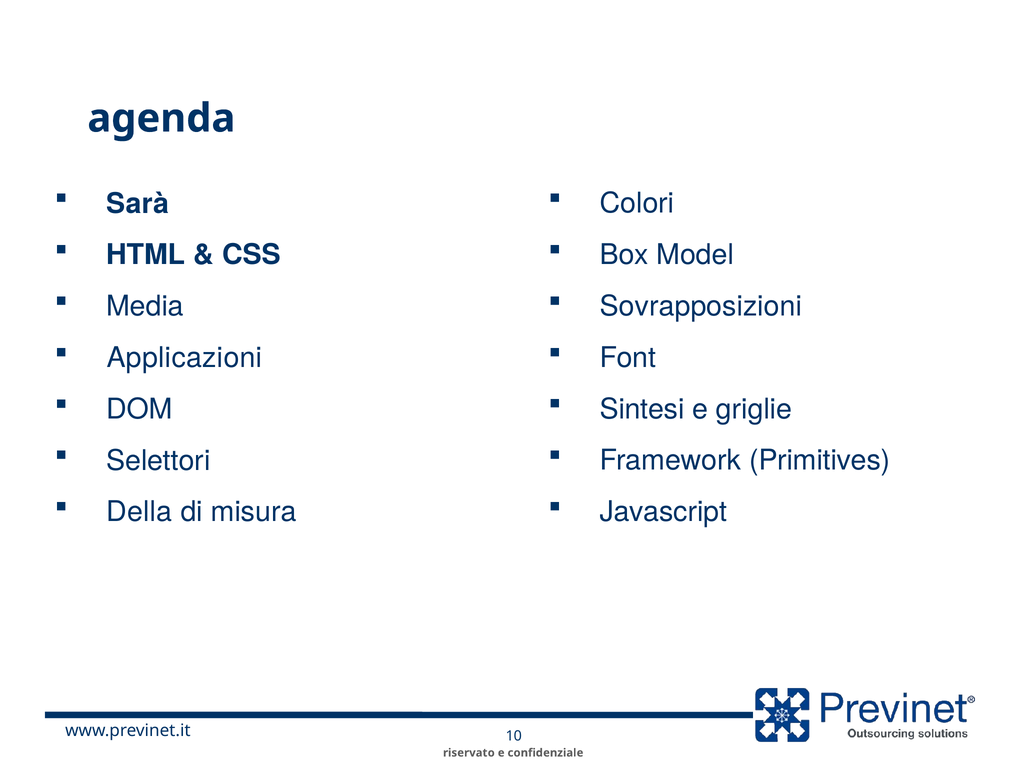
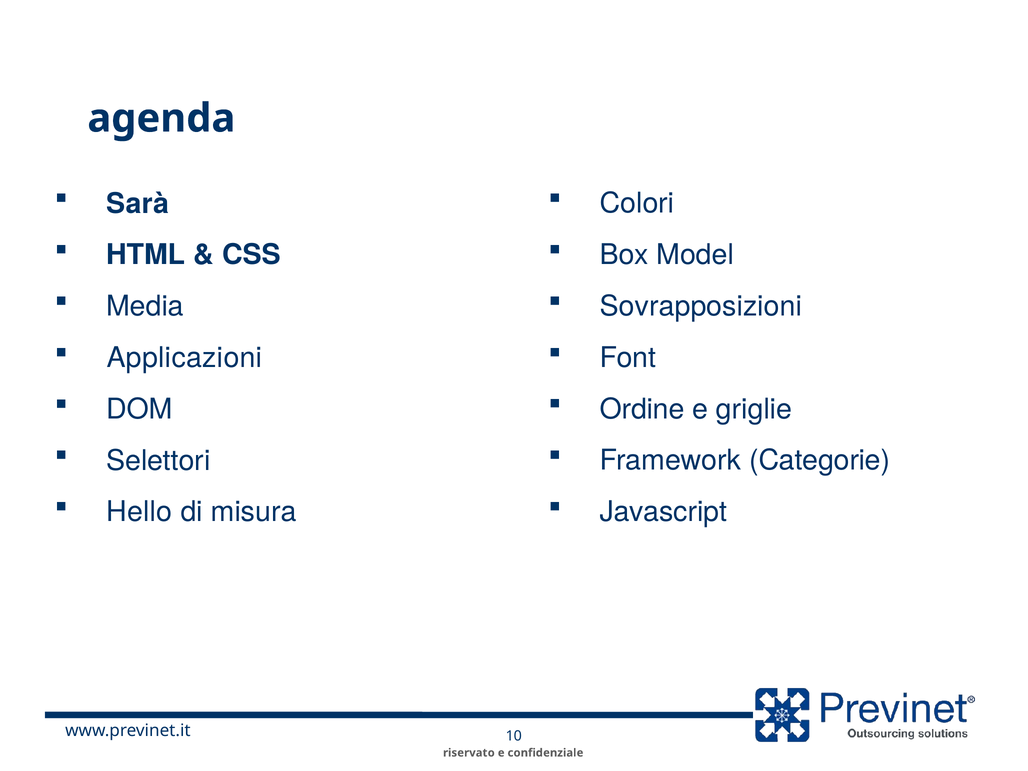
Sintesi: Sintesi -> Ordine (642, 409)
Primitives: Primitives -> Categorie (820, 461)
Della: Della -> Hello (139, 512)
